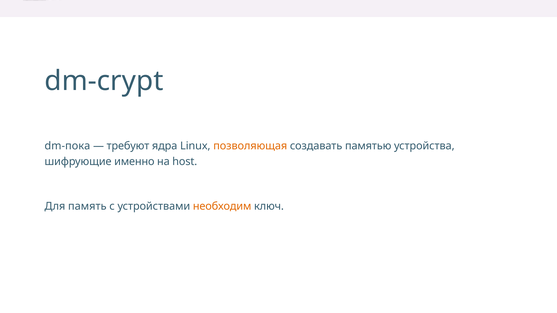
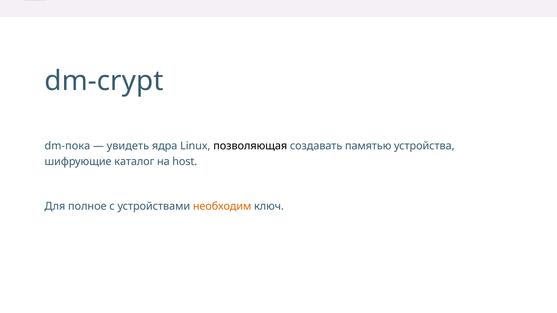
требуют: требуют -> увидеть (128, 146)
позволяющая colour: orange -> black (250, 146)
именно: именно -> каталог (134, 162)
память: память -> полное (87, 207)
